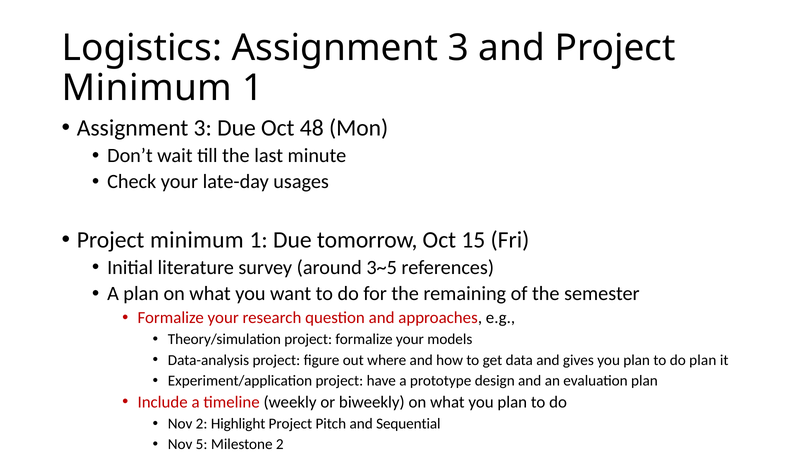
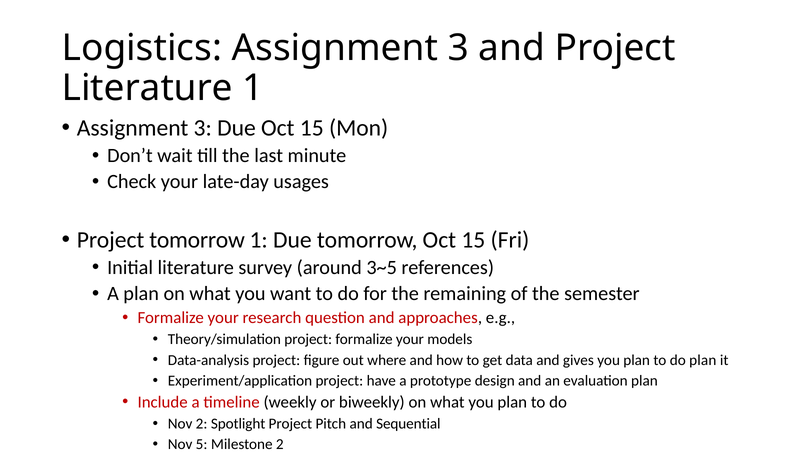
Minimum: Minimum -> Literature (147, 88)
Due Oct 48: 48 -> 15 (312, 128)
minimum: minimum -> tomorrow (197, 240)
Highlight: Highlight -> Spotlight (238, 424)
